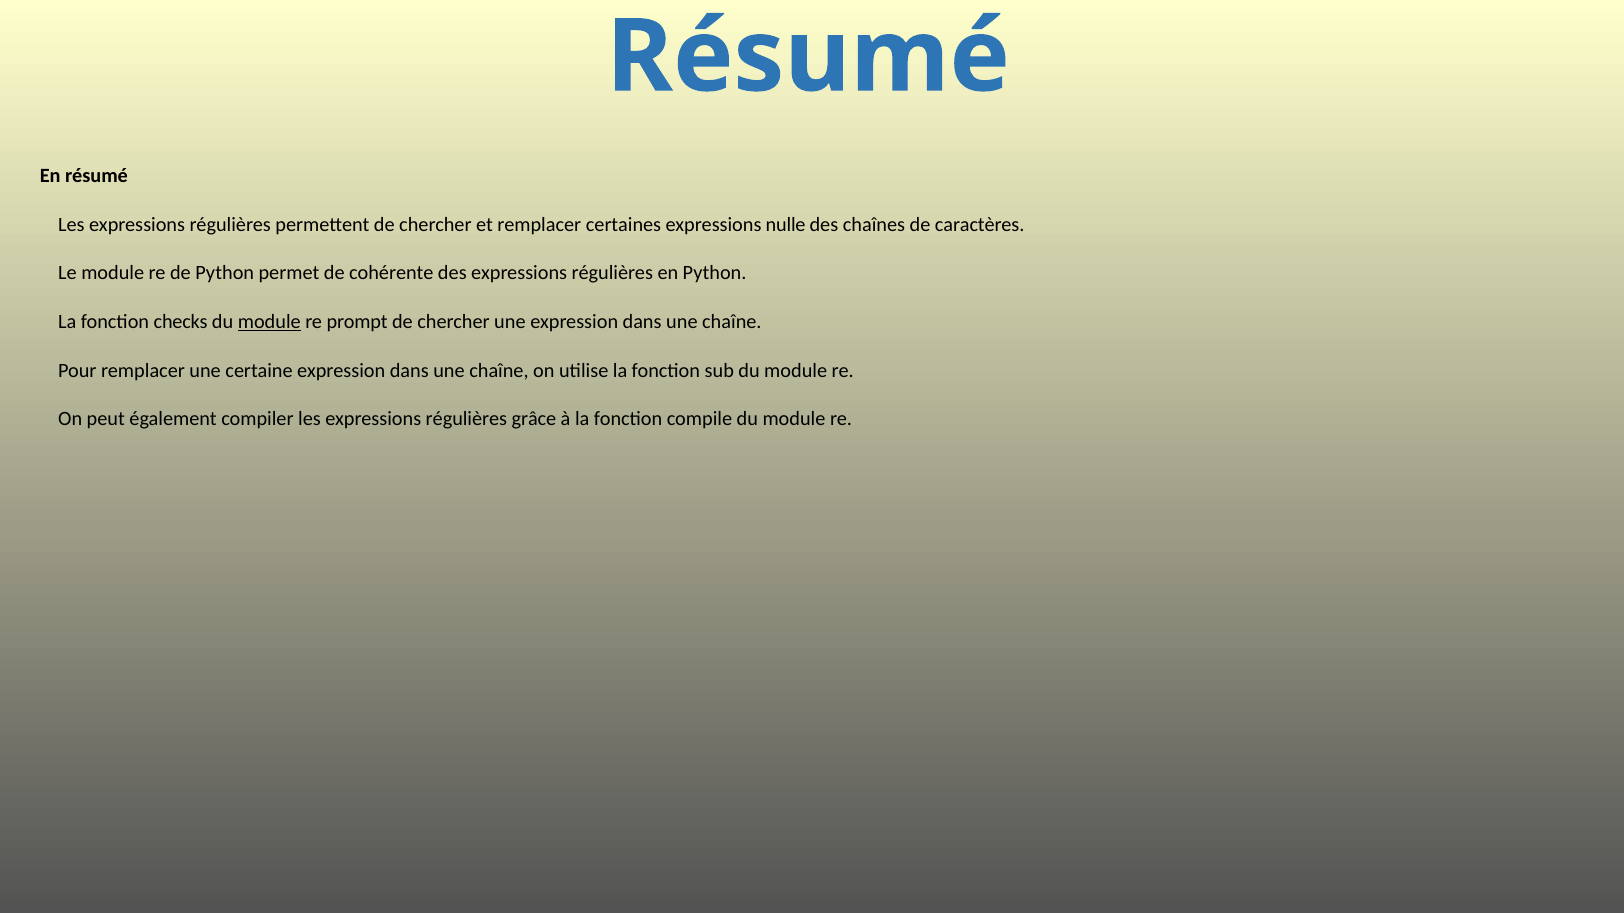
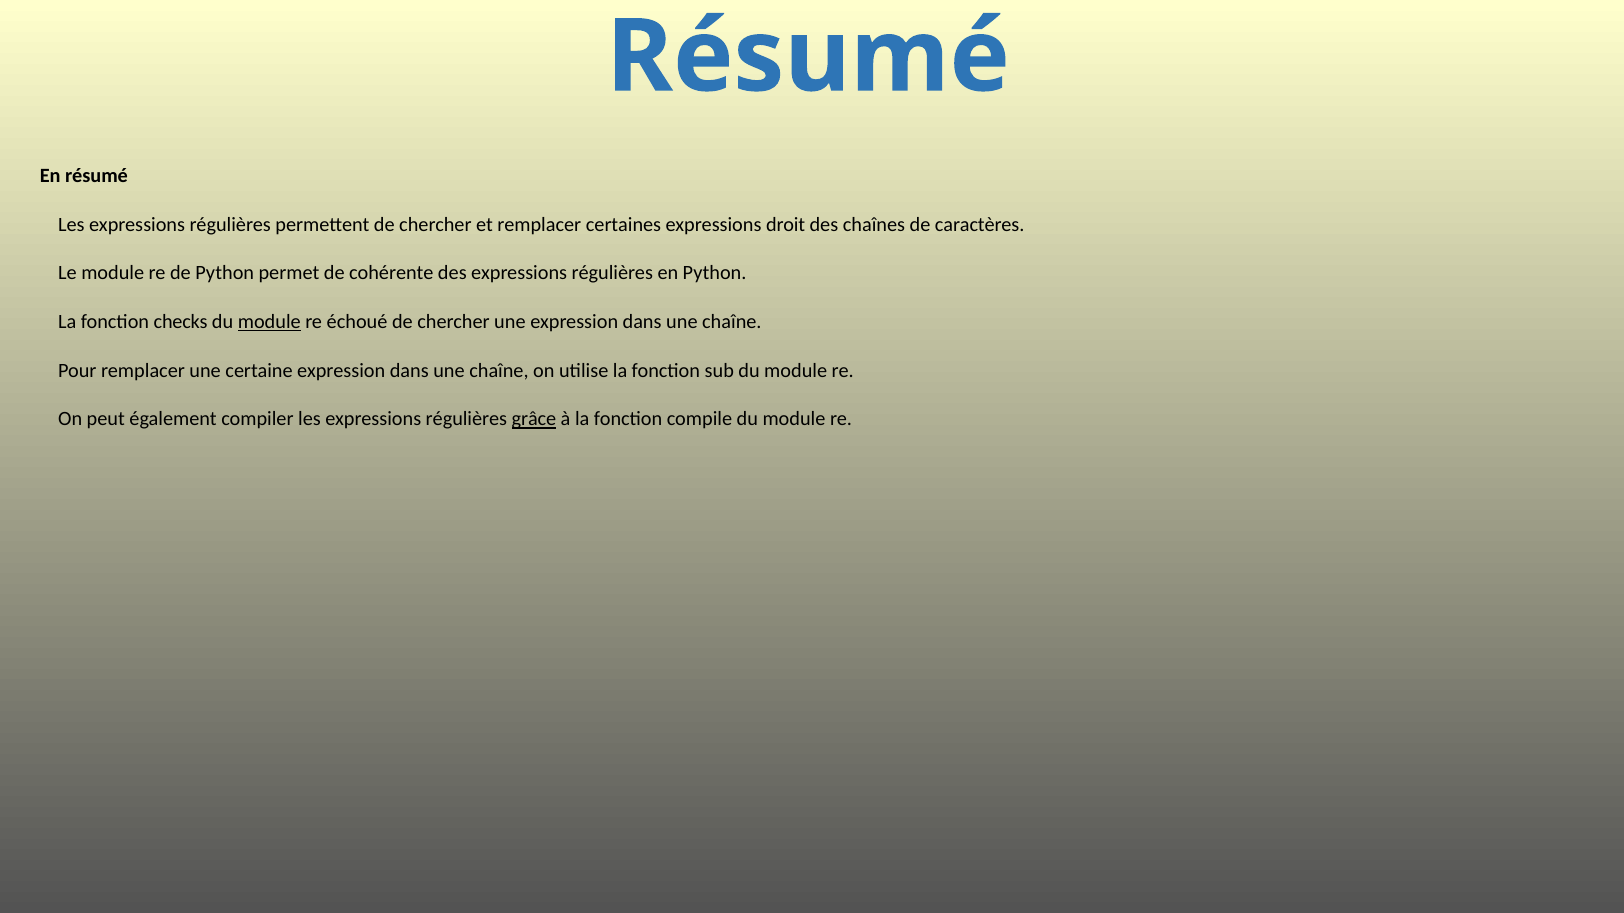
nulle: nulle -> droit (786, 225)
prompt: prompt -> échoué (357, 322)
grâce underline: none -> present (534, 419)
